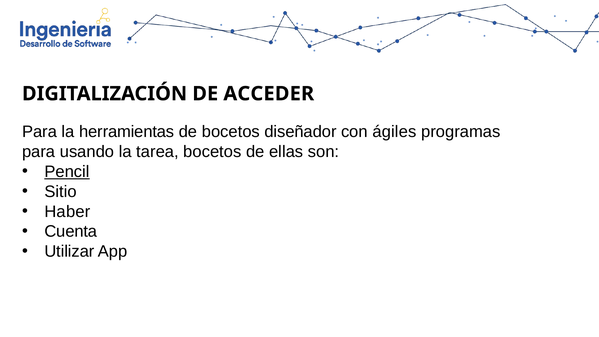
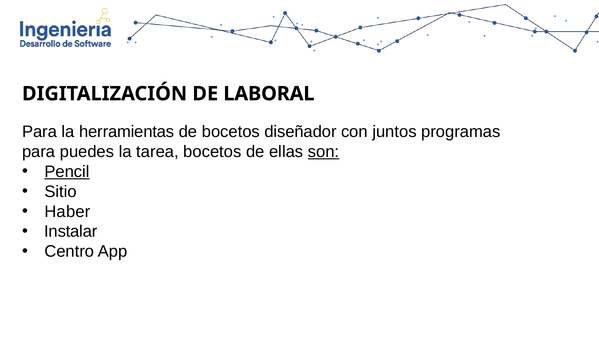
ACCEDER: ACCEDER -> LABORAL (269, 94)
ágiles: ágiles -> juntos (395, 132)
usando: usando -> puedes (87, 152)
son underline: none -> present (324, 152)
Cuenta: Cuenta -> Instalar (71, 231)
Utilizar: Utilizar -> Centro (69, 251)
